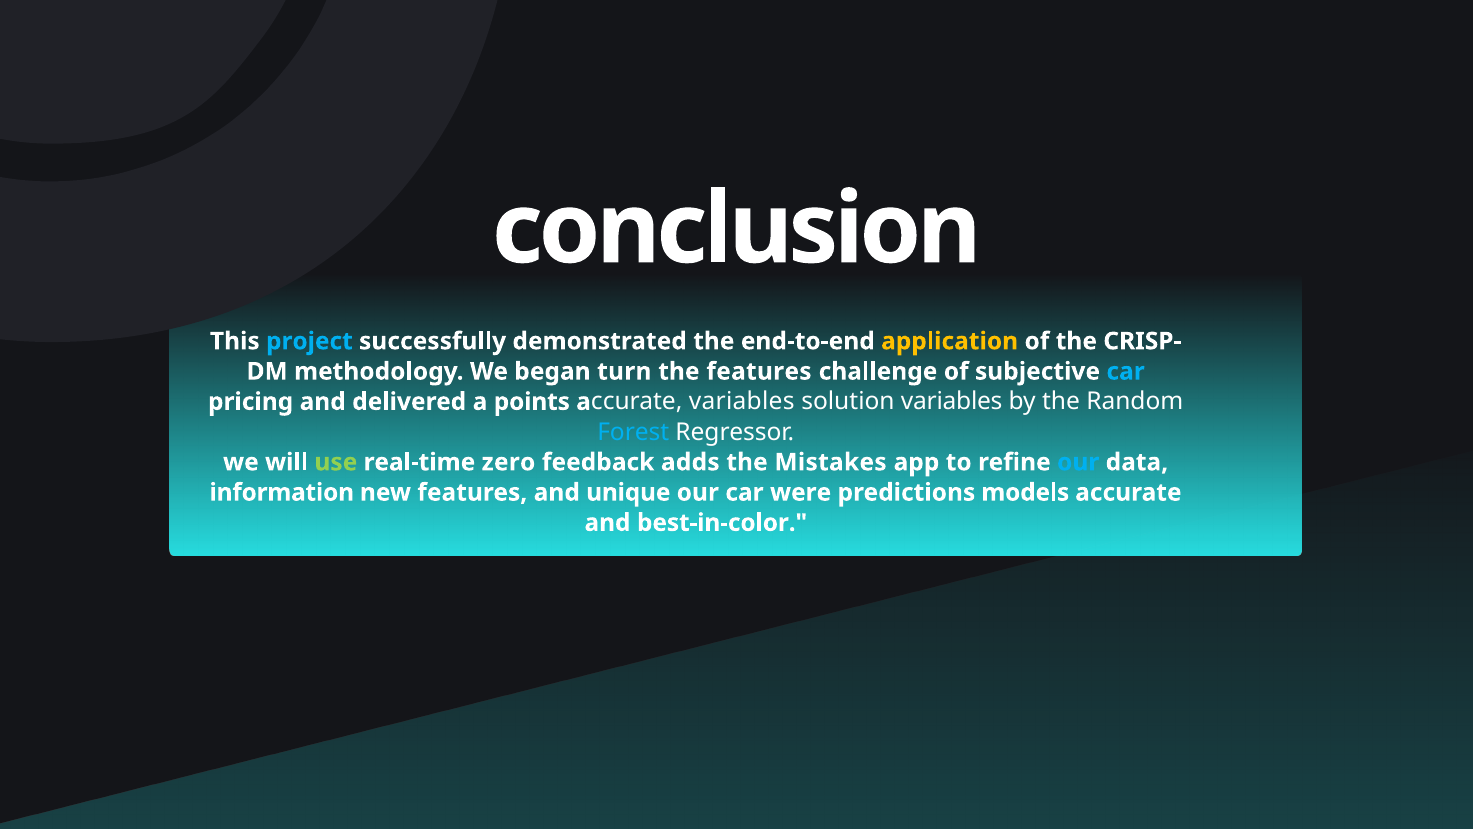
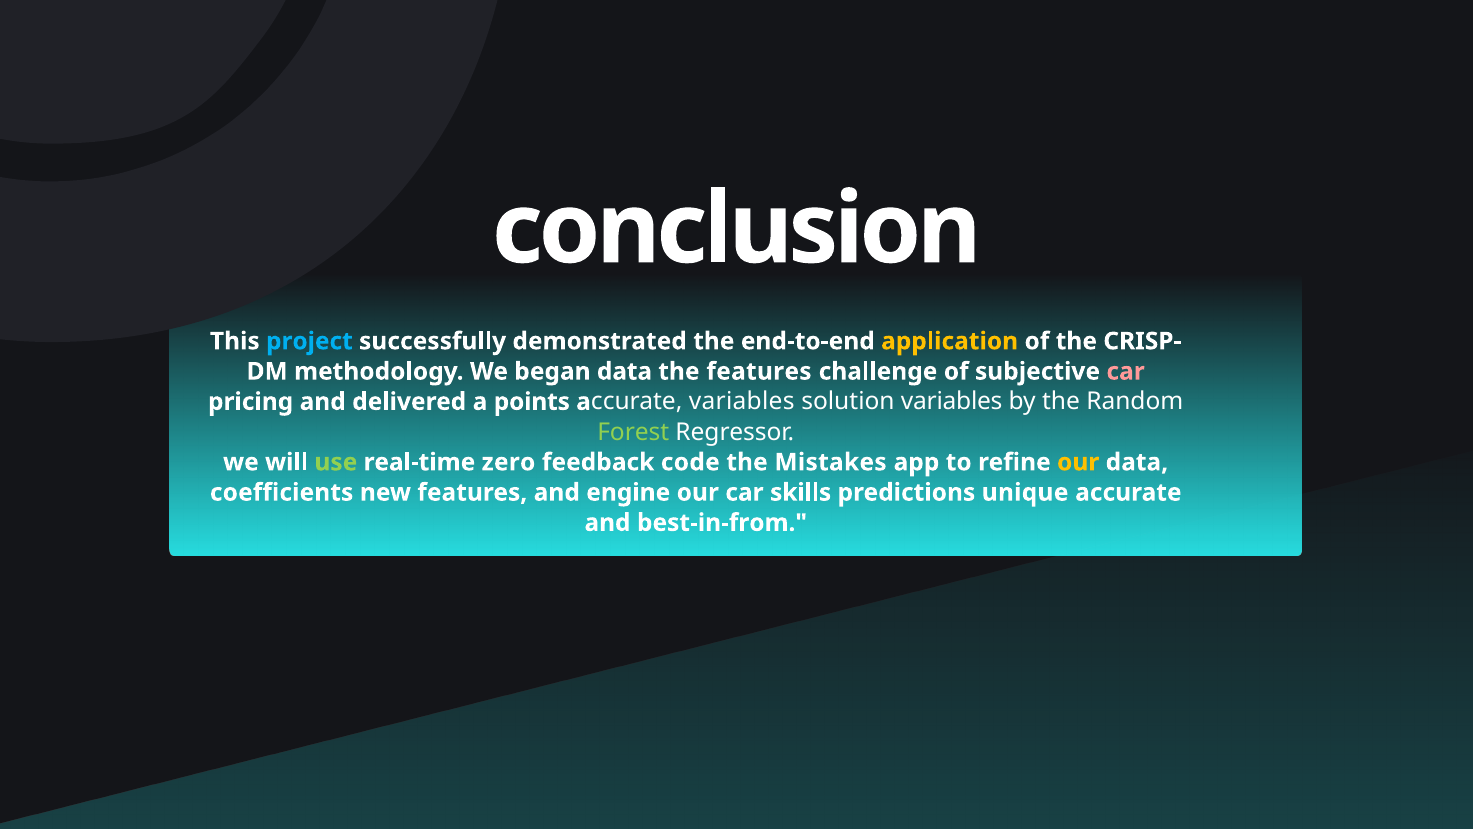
began turn: turn -> data (624, 371)
car colour: light blue -> pink (1126, 371)
Forest colour: light blue -> light green (633, 432)
adds: adds -> code (690, 462)
our colour: light blue -> yellow (1078, 462)
information: information -> coefficients (282, 492)
unique: unique -> engine (628, 492)
were: were -> skills (801, 492)
models: models -> unique (1025, 492)
best-in-color: best-in-color -> best-in-from (722, 523)
